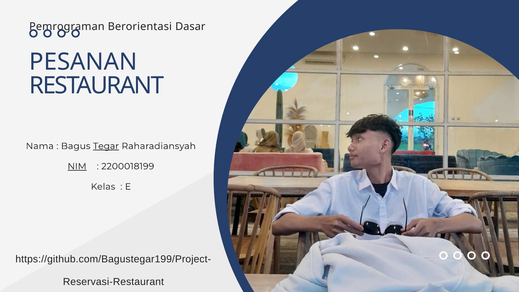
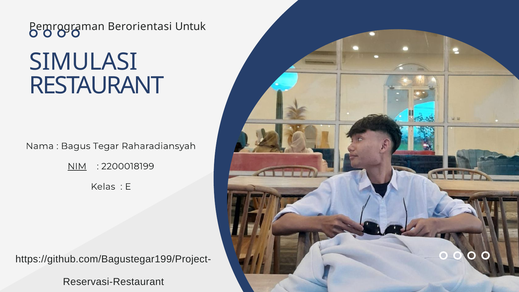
Dasar: Dasar -> Untuk (190, 26)
PESANAN: PESANAN -> SIMULASI (83, 62)
Tegar underline: present -> none (106, 146)
